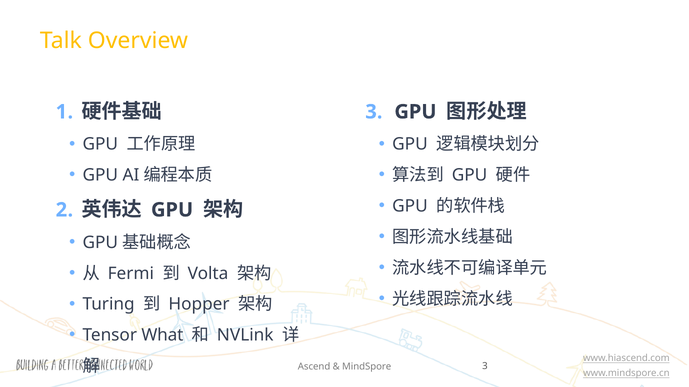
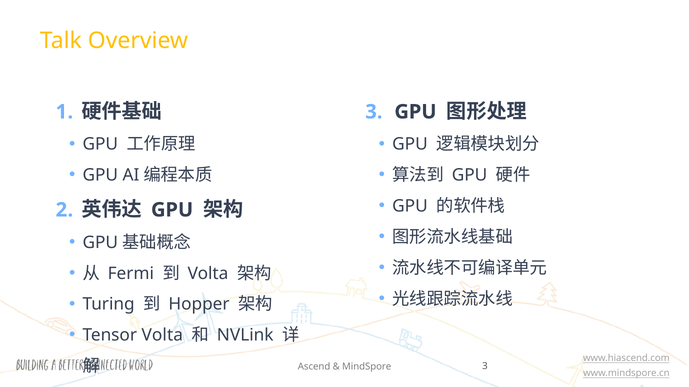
Tensor What: What -> Volta (162, 336)
